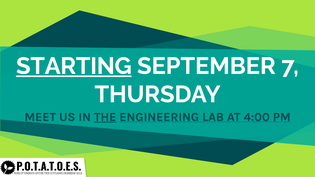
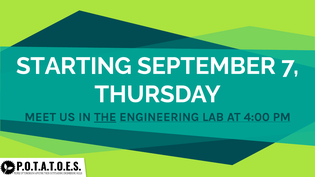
STARTING underline: present -> none (74, 66)
